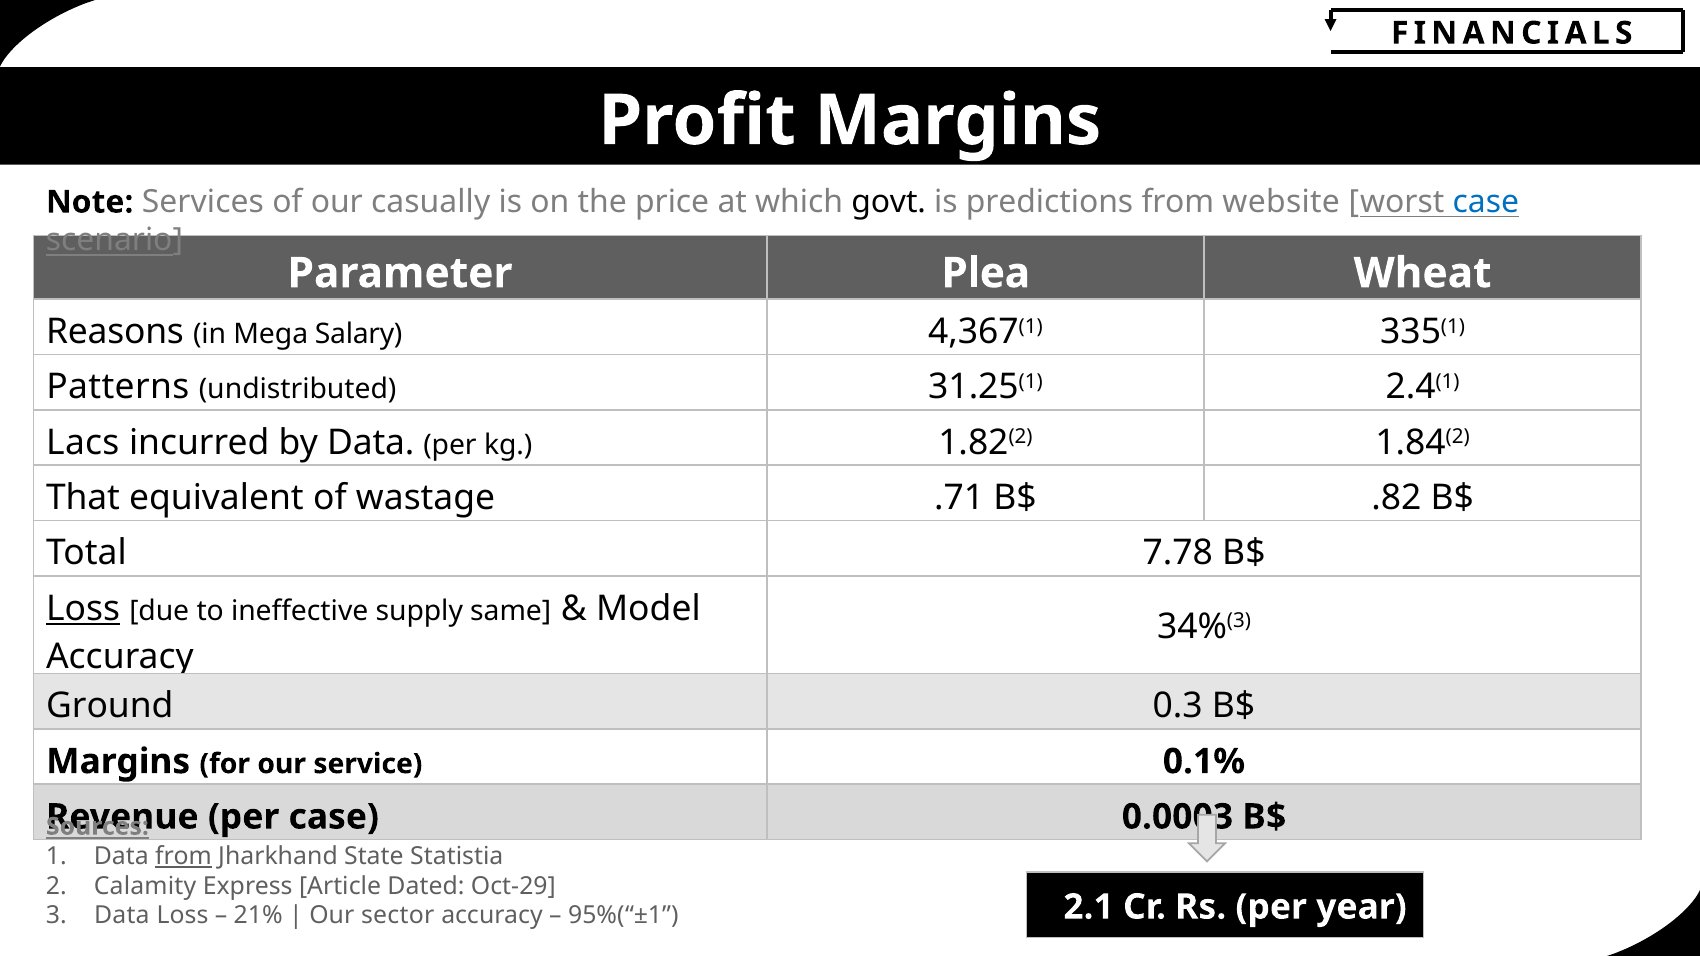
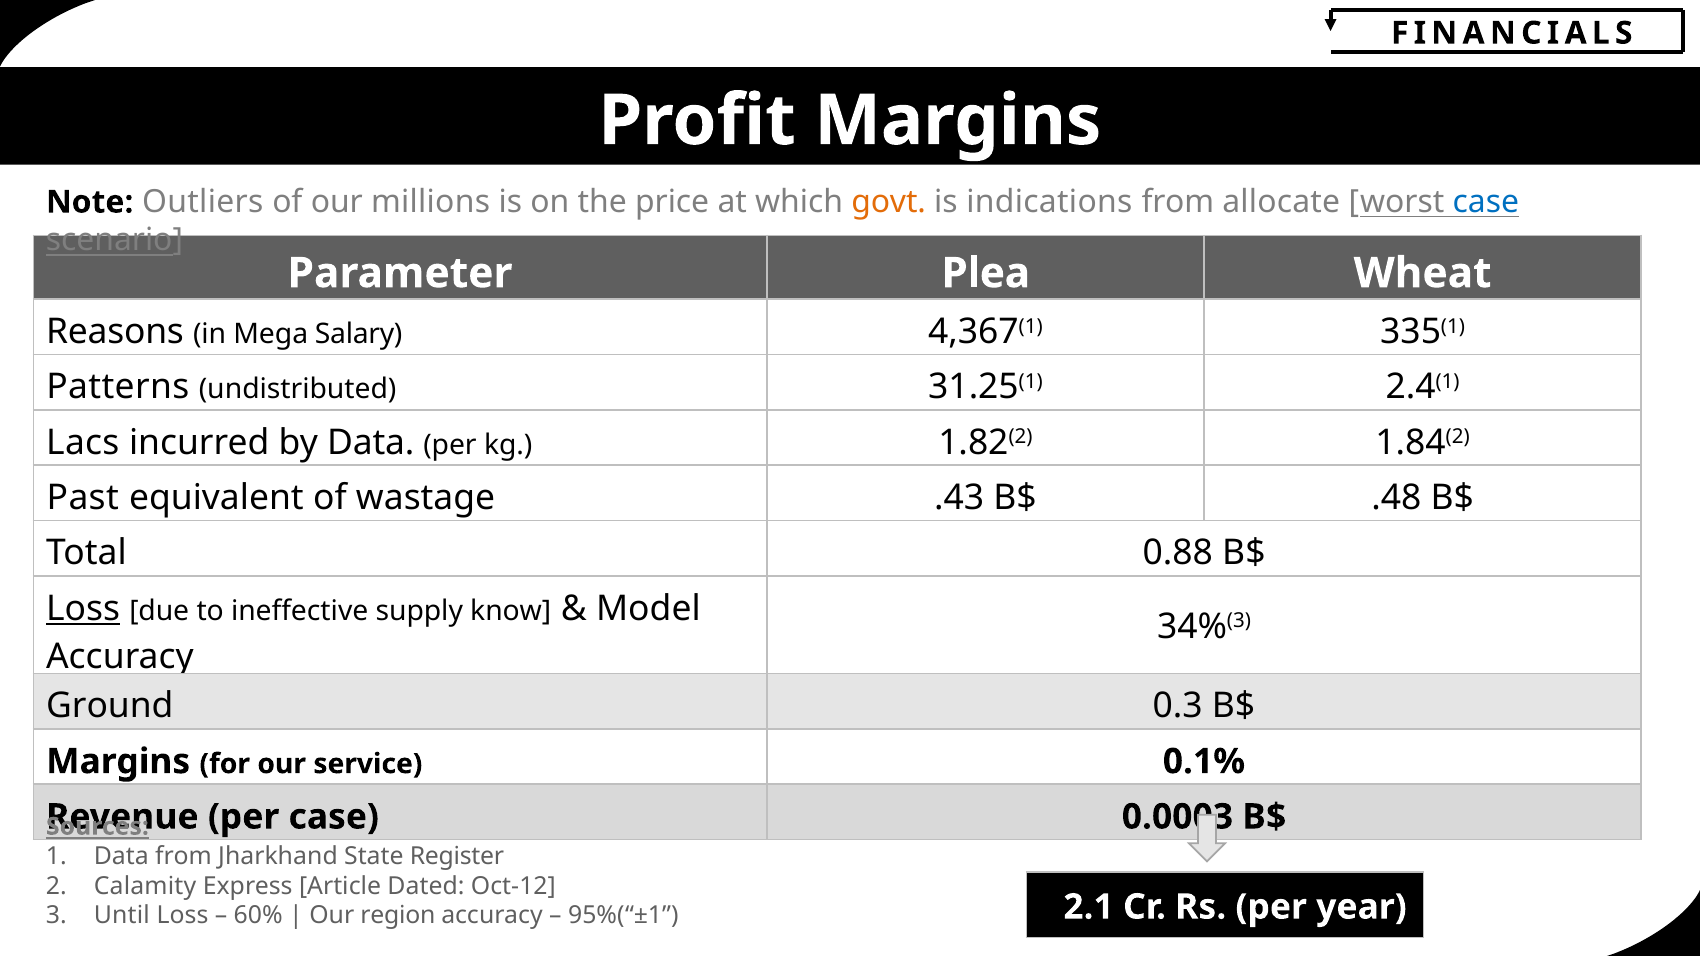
Services: Services -> Outliers (203, 202)
casually: casually -> millions (431, 202)
govt colour: black -> orange (889, 202)
predictions: predictions -> indications (1049, 202)
website: website -> allocate (1281, 202)
That: That -> Past (83, 498)
.71: .71 -> .43 (959, 498)
.82: .82 -> .48 (1396, 498)
7.78: 7.78 -> 0.88 (1178, 553)
same: same -> know (511, 611)
from underline: present -> none (183, 856)
Statistia: Statistia -> Register (457, 856)
Oct-29: Oct-29 -> Oct-12 (513, 886)
Data: Data -> Until (122, 916)
21%: 21% -> 60% (258, 916)
sector: sector -> region (398, 916)
